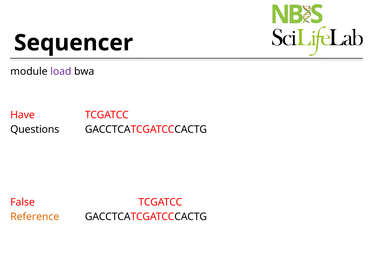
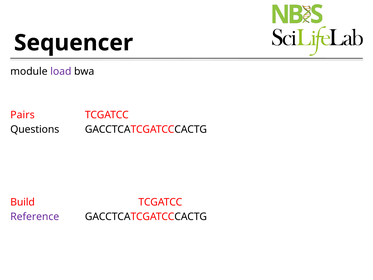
Have: Have -> Pairs (22, 115)
False: False -> Build (23, 202)
Reference colour: orange -> purple (35, 217)
